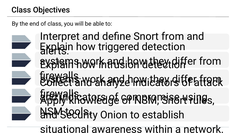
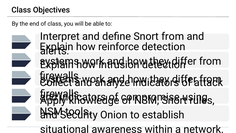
triggered: triggered -> reinforce (119, 47)
